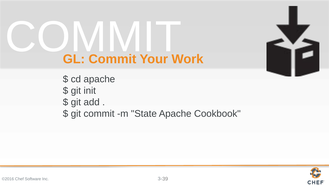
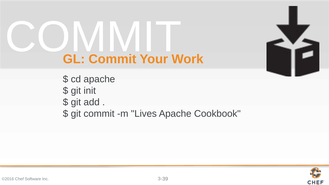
State: State -> Lives (144, 114)
